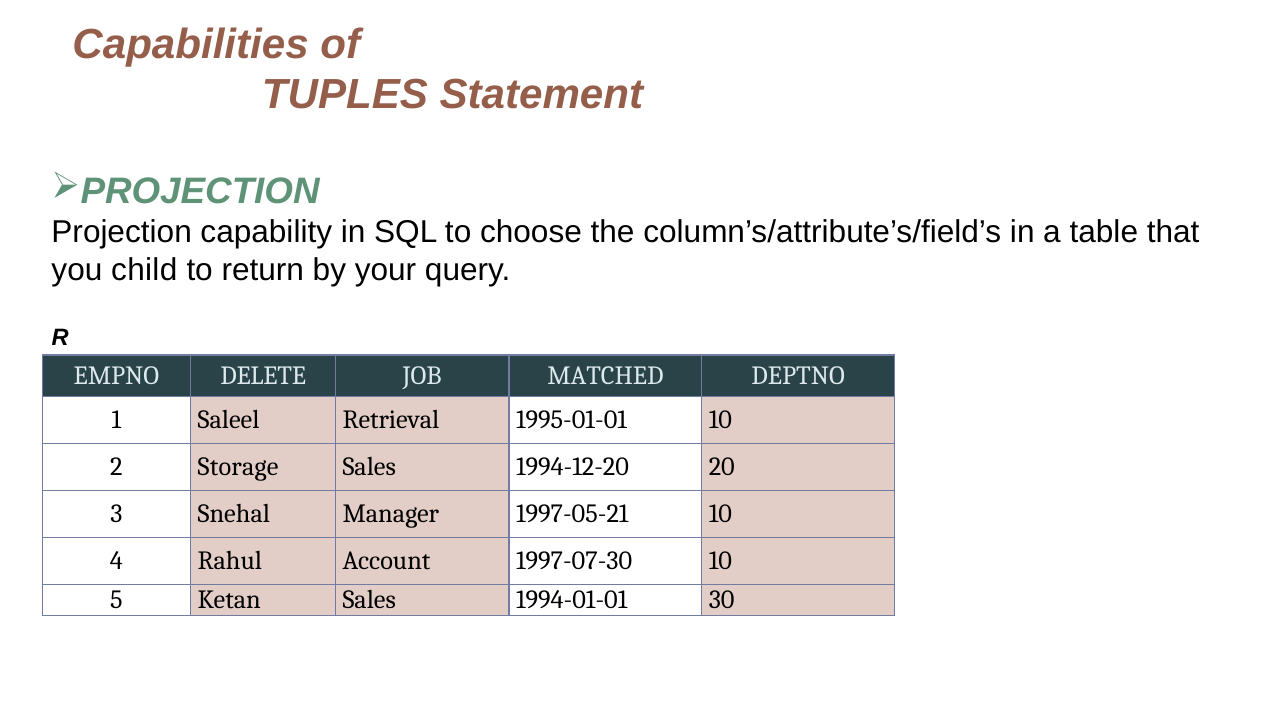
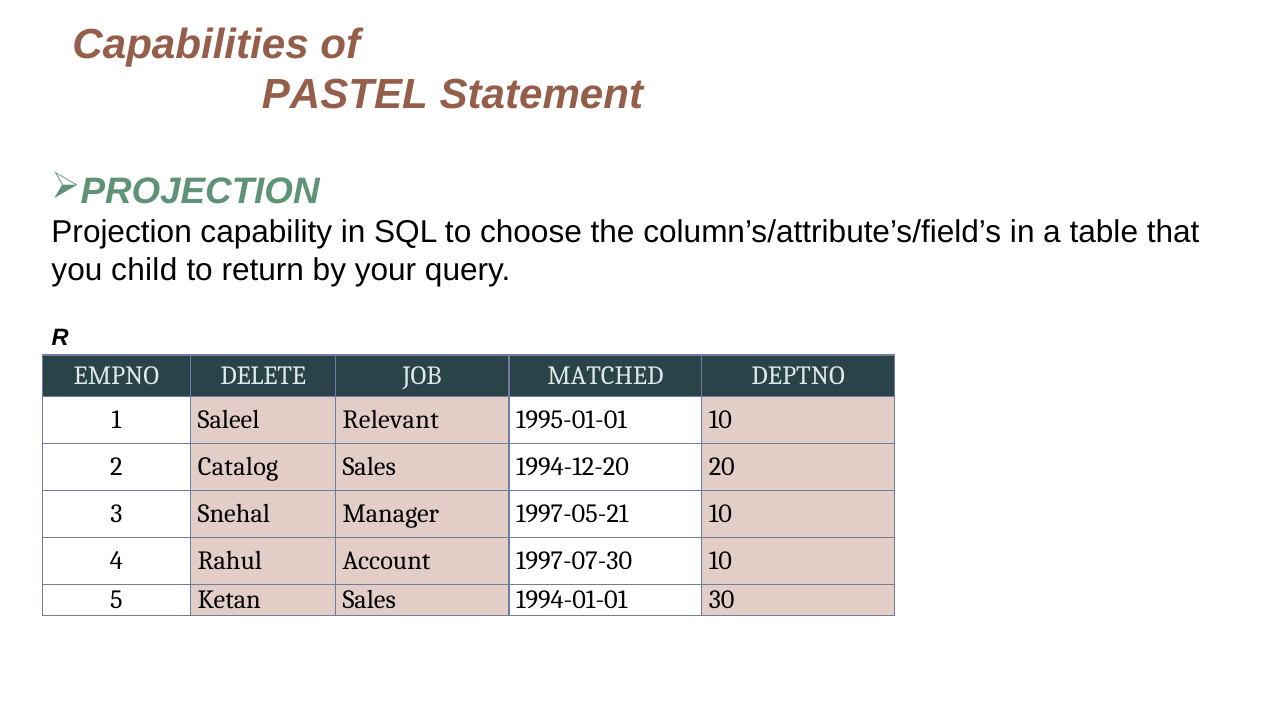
TUPLES: TUPLES -> PASTEL (345, 95)
Retrieval: Retrieval -> Relevant (391, 420)
Storage: Storage -> Catalog (238, 467)
